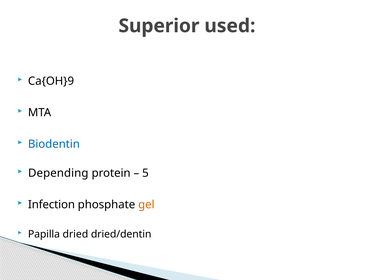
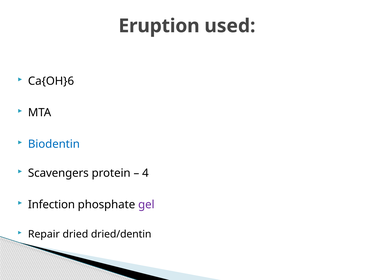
Superior: Superior -> Eruption (159, 26)
Ca{OH}9: Ca{OH}9 -> Ca{OH}6 (51, 81)
Depending: Depending -> Scavengers (58, 173)
5: 5 -> 4 (145, 173)
gel colour: orange -> purple (146, 205)
Papilla: Papilla -> Repair (44, 235)
